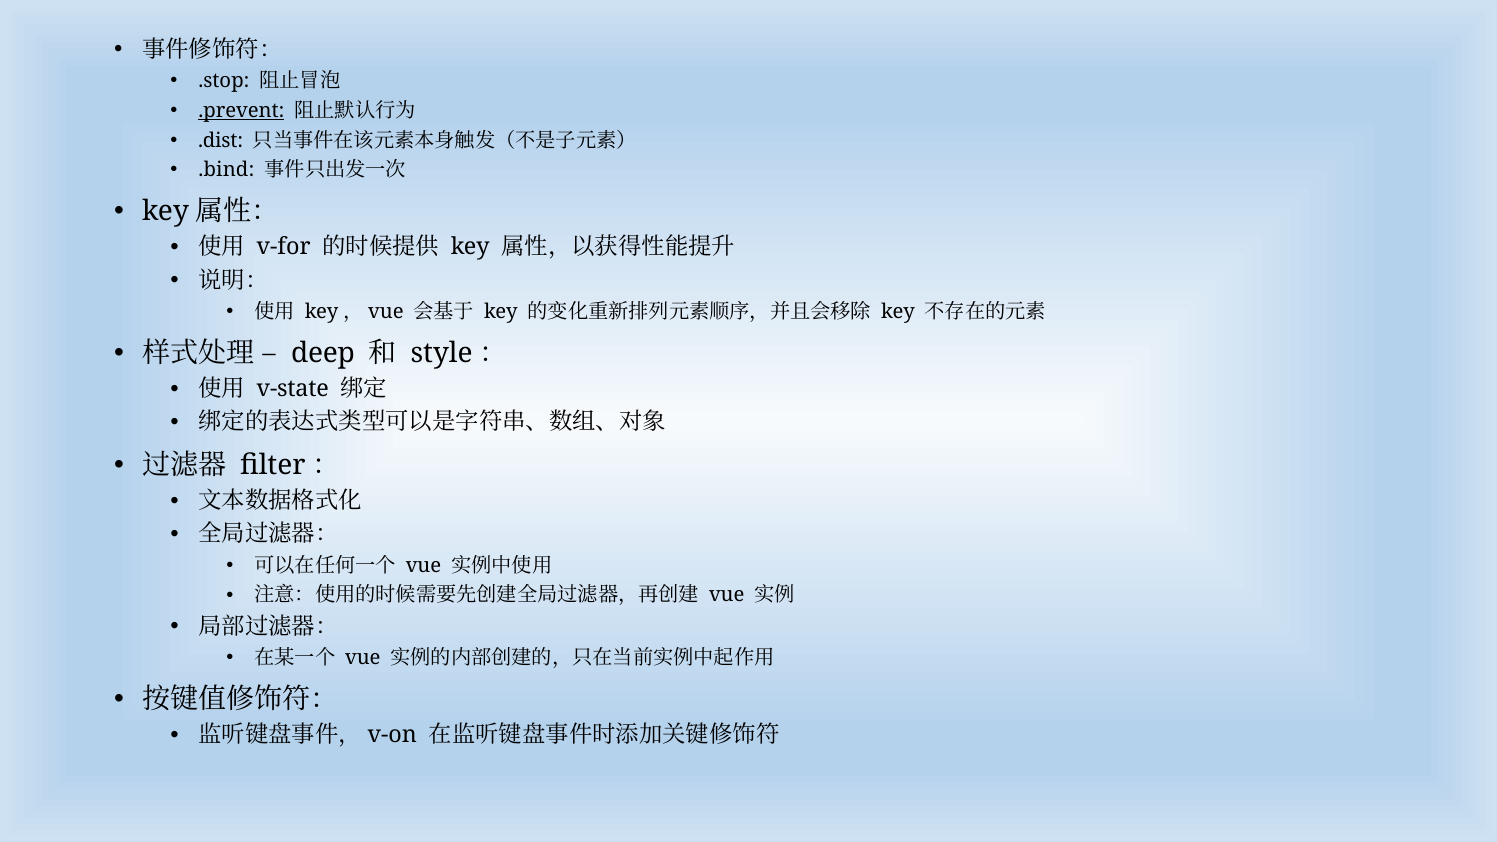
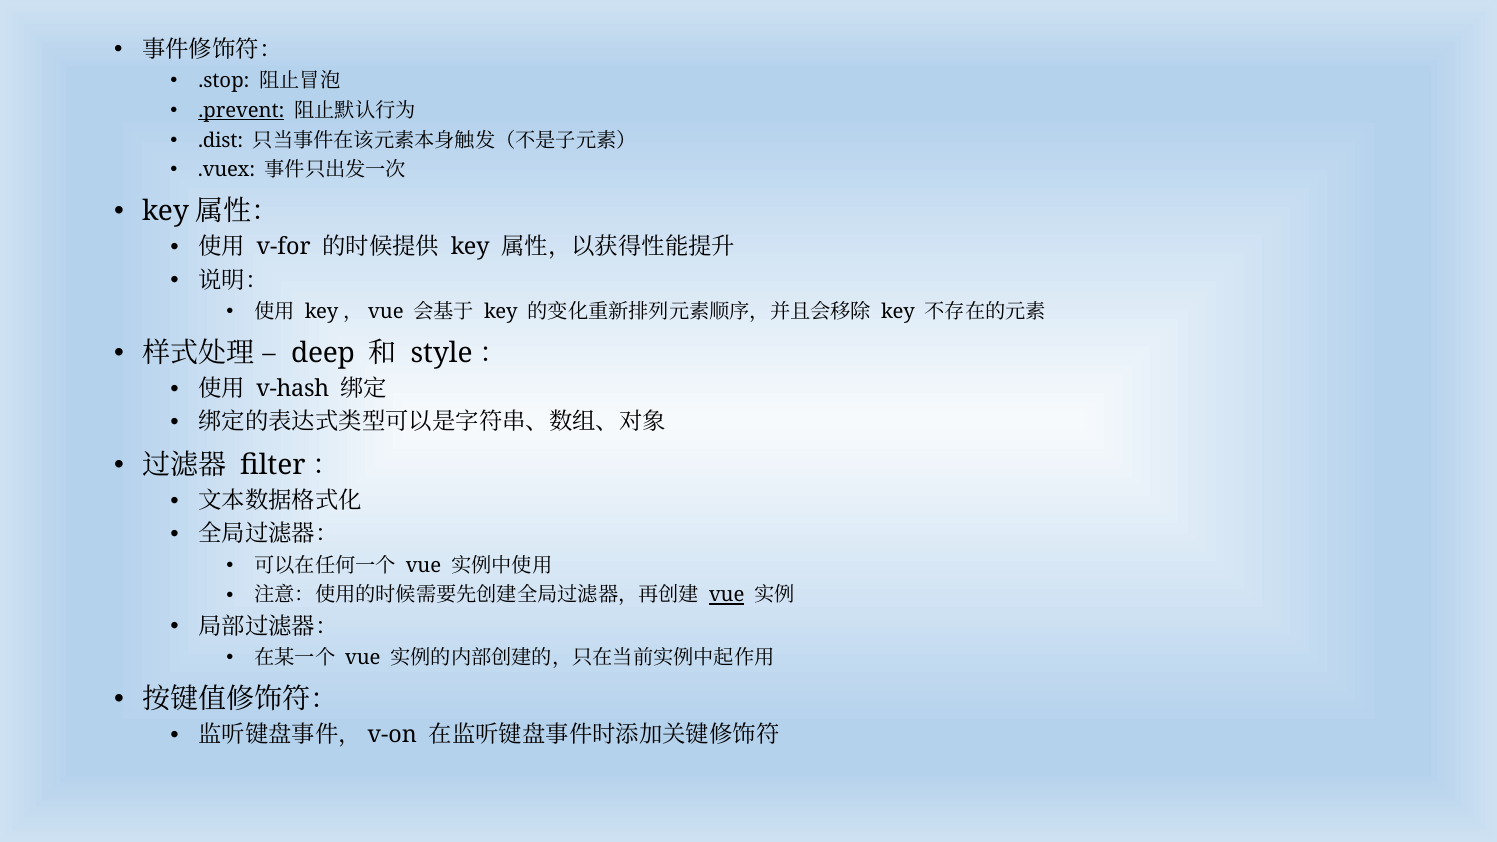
.bind: .bind -> .vuex (227, 170)
v-state: v-state -> v-hash (293, 389)
vue underline: none -> present (727, 595)
